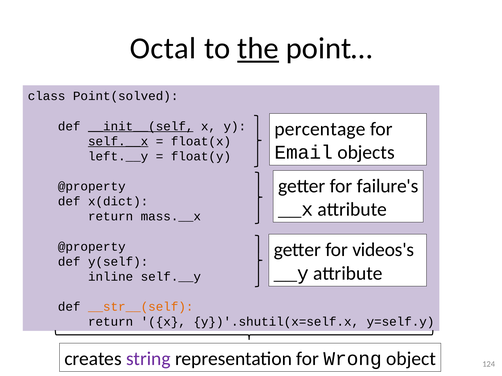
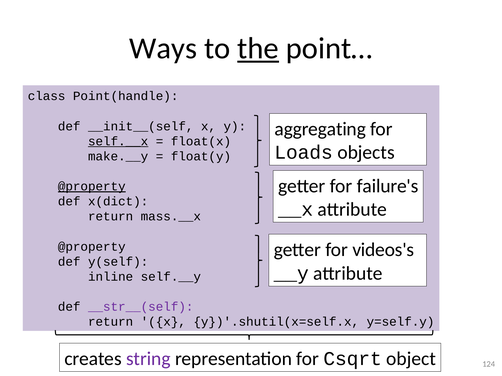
Octal: Octal -> Ways (163, 49)
Point(solved: Point(solved -> Point(handle (126, 96)
percentage: percentage -> aggregating (320, 129)
__init__(self underline: present -> none (141, 126)
Email: Email -> Loads (304, 153)
left.__y: left.__y -> make.__y (118, 157)
@property underline: none -> present (92, 187)
__str__(self colour: orange -> purple (141, 307)
Wrong: Wrong -> Csqrt (353, 359)
